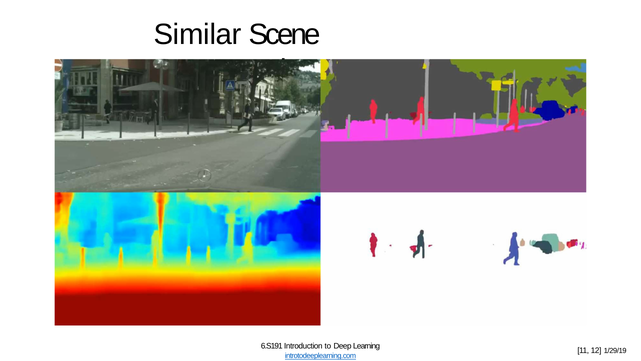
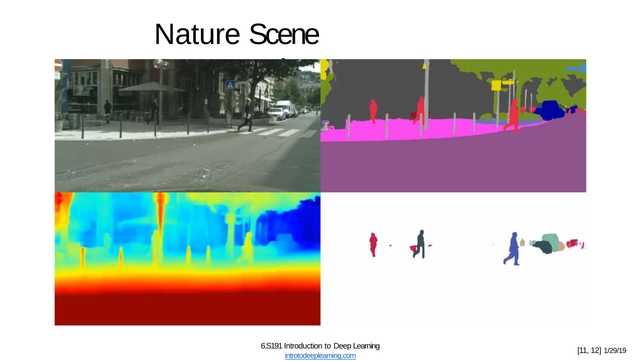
Similar: Similar -> Nature (198, 35)
